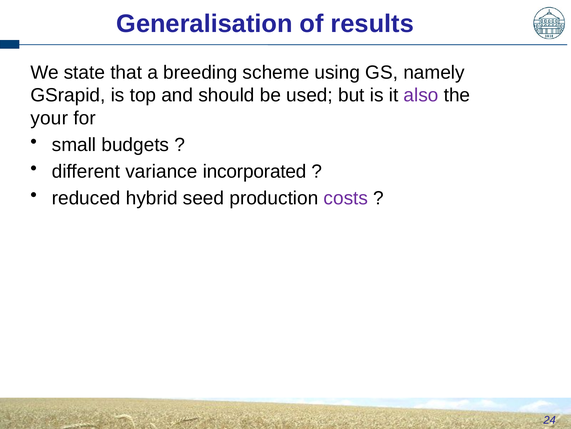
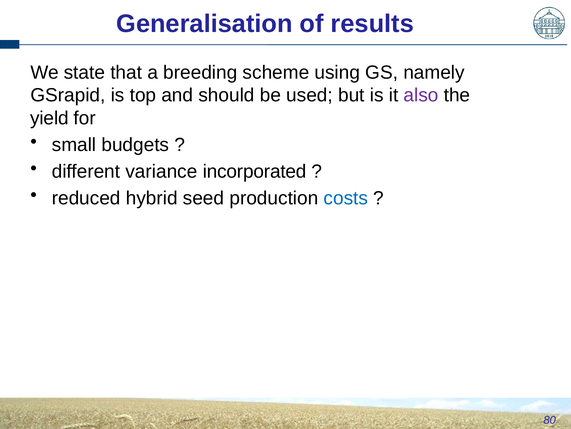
your: your -> yield (49, 118)
costs colour: purple -> blue (346, 198)
24: 24 -> 80 (550, 420)
